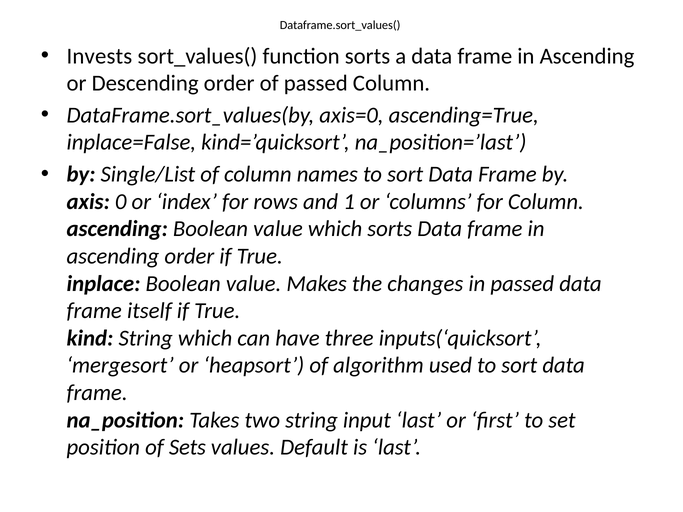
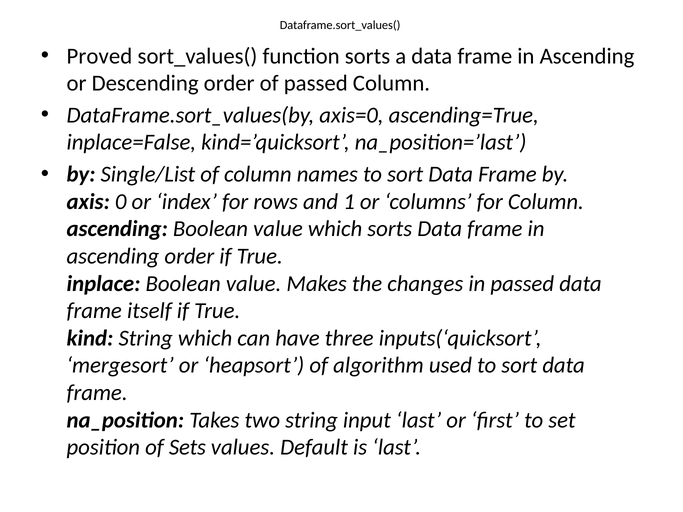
Invests: Invests -> Proved (99, 56)
